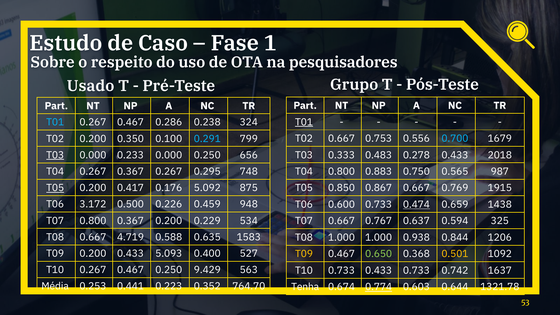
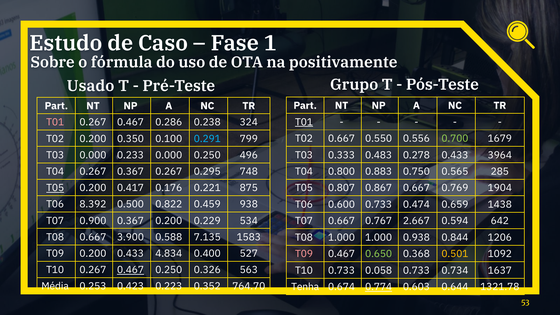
respeito: respeito -> fórmula (122, 62)
pesquisadores: pesquisadores -> positivamente (343, 62)
T01 colour: light blue -> pink (55, 122)
0.753: 0.753 -> 0.550 (379, 139)
0.700 colour: light blue -> light green (455, 139)
2018: 2018 -> 3964 (500, 155)
T03 underline: present -> none (55, 155)
656: 656 -> 496 (249, 155)
987: 987 -> 285 (500, 171)
5.092: 5.092 -> 0.221 (207, 188)
0.850: 0.850 -> 0.807 (342, 188)
1915: 1915 -> 1904 (500, 188)
3.172: 3.172 -> 8.392 (93, 204)
0.226: 0.226 -> 0.822 (169, 204)
948: 948 -> 938 (249, 204)
0.474 underline: present -> none (416, 204)
T07 0.800: 0.800 -> 0.900 (93, 221)
0.637: 0.637 -> 2.667 (416, 221)
325: 325 -> 642 (500, 221)
4.719: 4.719 -> 3.900 (130, 237)
0.635: 0.635 -> 7.135 (207, 237)
5.093: 5.093 -> 4.834 (169, 254)
T09 colour: yellow -> pink (304, 254)
0.467 underline: none -> present (130, 270)
9.429: 9.429 -> 0.326 (207, 270)
0.733 0.433: 0.433 -> 0.058 (379, 270)
0.742: 0.742 -> 0.734 (455, 270)
0.441: 0.441 -> 0.423 (130, 286)
